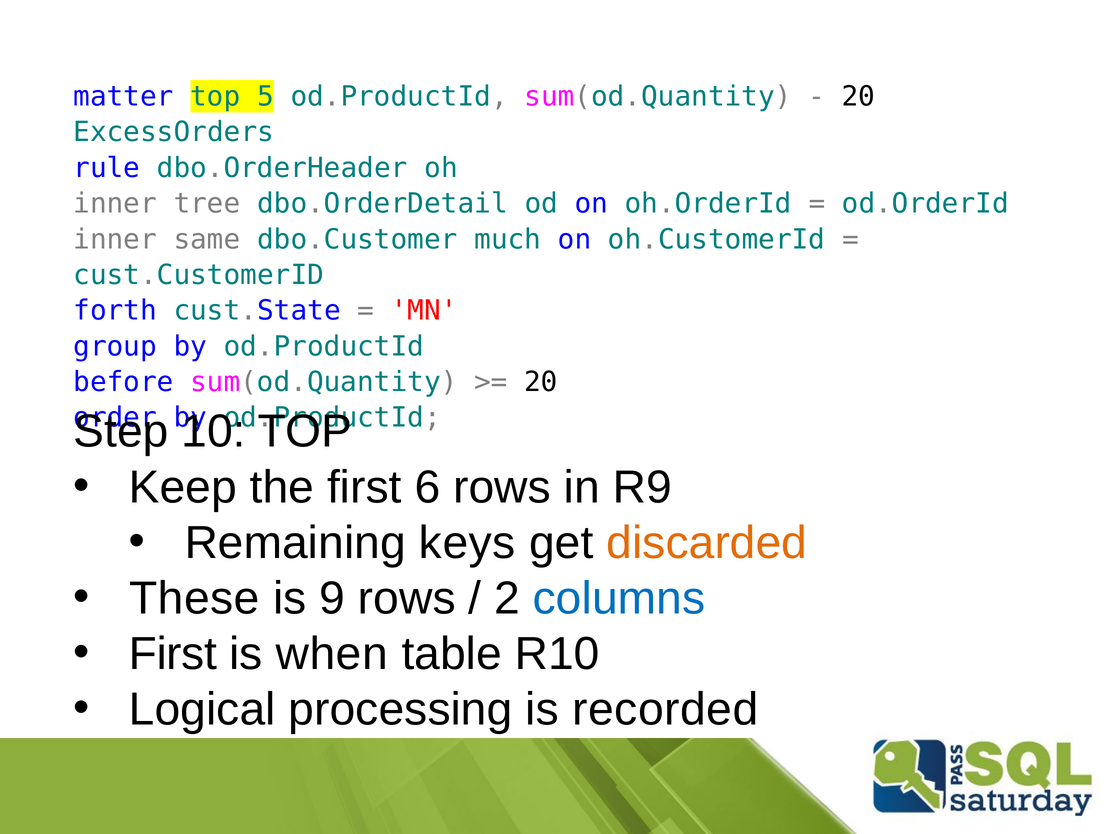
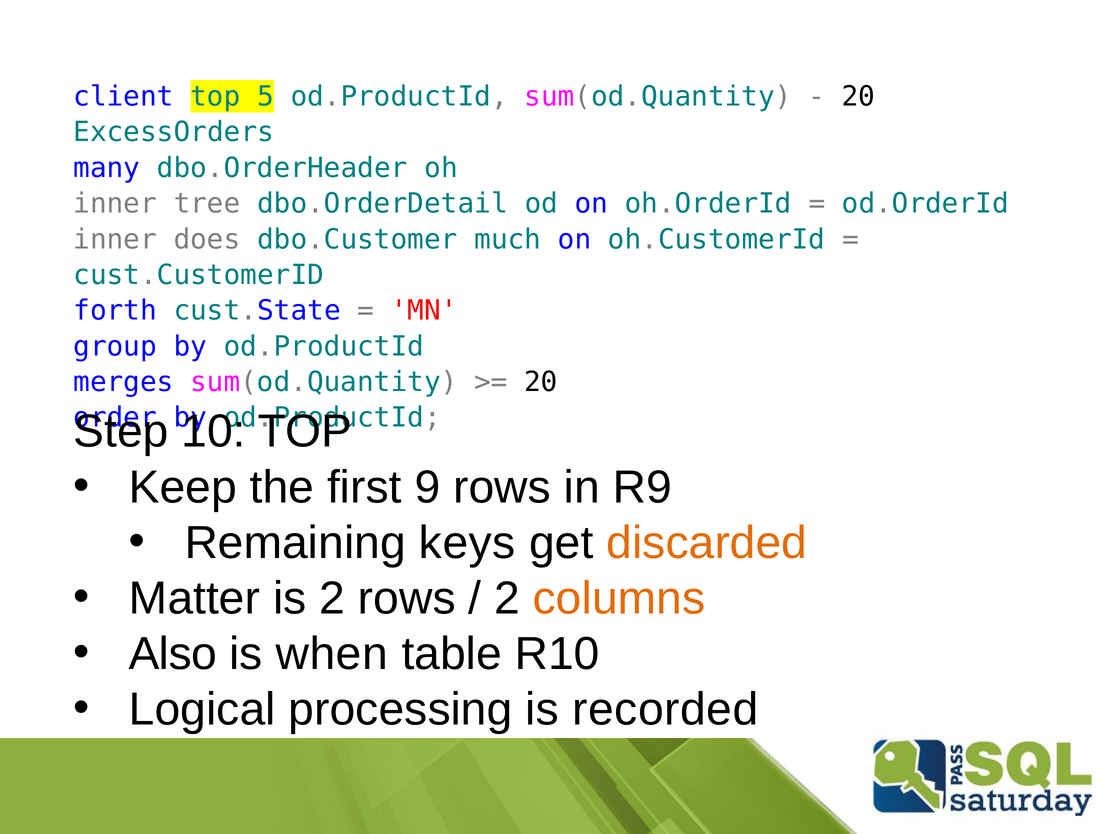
matter: matter -> client (123, 97)
rule: rule -> many (107, 168)
same: same -> does (207, 239)
before: before -> merges (123, 382)
6: 6 -> 9 (427, 487)
These: These -> Matter (195, 598)
is 9: 9 -> 2 (332, 598)
columns colour: blue -> orange (619, 598)
First: First -> Also (173, 654)
